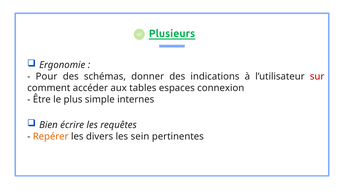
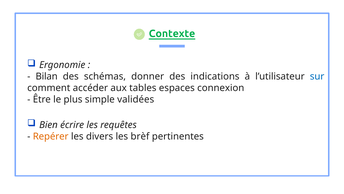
Plusieurs: Plusieurs -> Contexte (172, 33)
Pour: Pour -> Bilan (47, 76)
sur colour: red -> blue (317, 76)
internes: internes -> validées (136, 99)
sein: sein -> brèf (140, 136)
